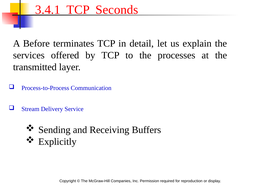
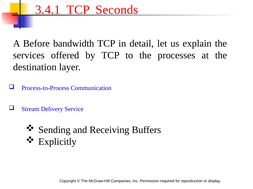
terminates: terminates -> bandwidth (74, 44)
transmitted: transmitted -> destination (35, 67)
